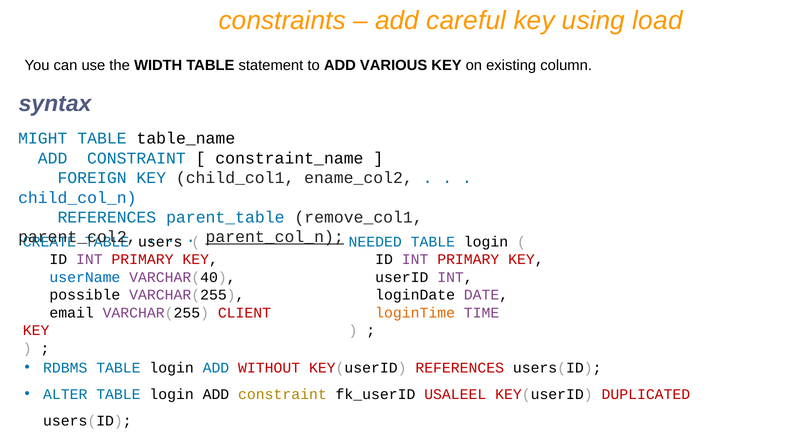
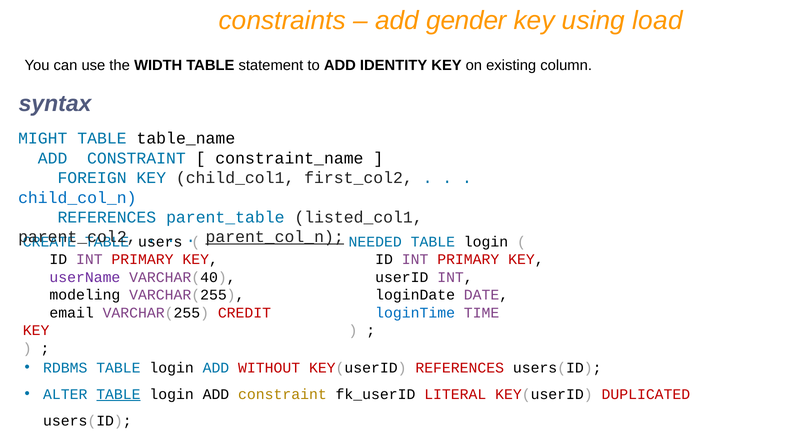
careful: careful -> gender (466, 21)
VARIOUS: VARIOUS -> IDENTITY (394, 66)
ename_col2: ename_col2 -> first_col2 (359, 178)
remove_col1: remove_col1 -> listed_col1 (359, 217)
userName colour: blue -> purple (85, 277)
possible: possible -> modeling (85, 295)
CLIENT: CLIENT -> CREDIT (244, 313)
loginTime colour: orange -> blue (415, 313)
TABLE underline: none -> present (118, 395)
USALEEL: USALEEL -> LITERAL (455, 395)
